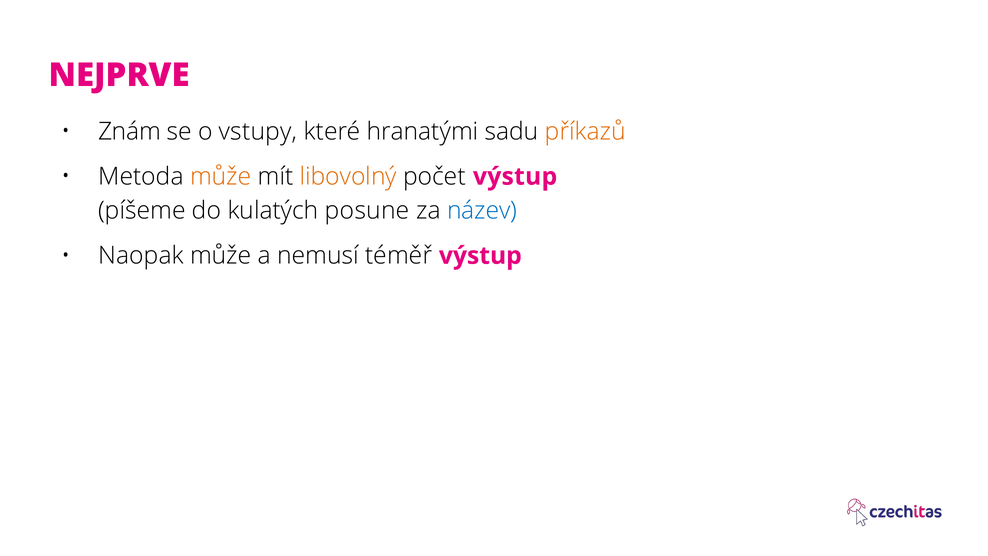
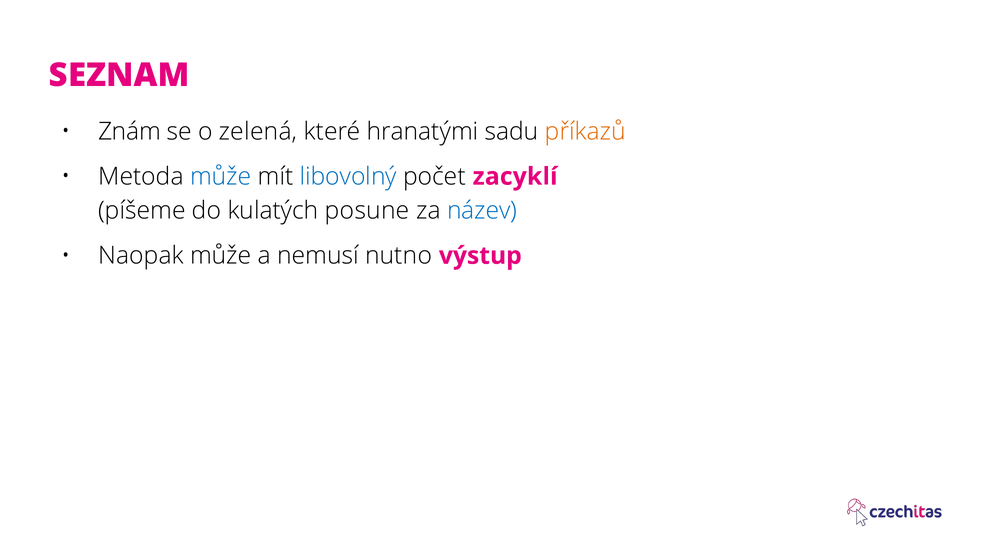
NEJPRVE: NEJPRVE -> SEZNAM (119, 75)
vstupy: vstupy -> zelená (258, 131)
může colour: orange -> blue (221, 176)
libovolný colour: orange -> blue (348, 176)
počet výstup: výstup -> zacyklí (515, 176)
téměř: téměř -> nutno (399, 256)
